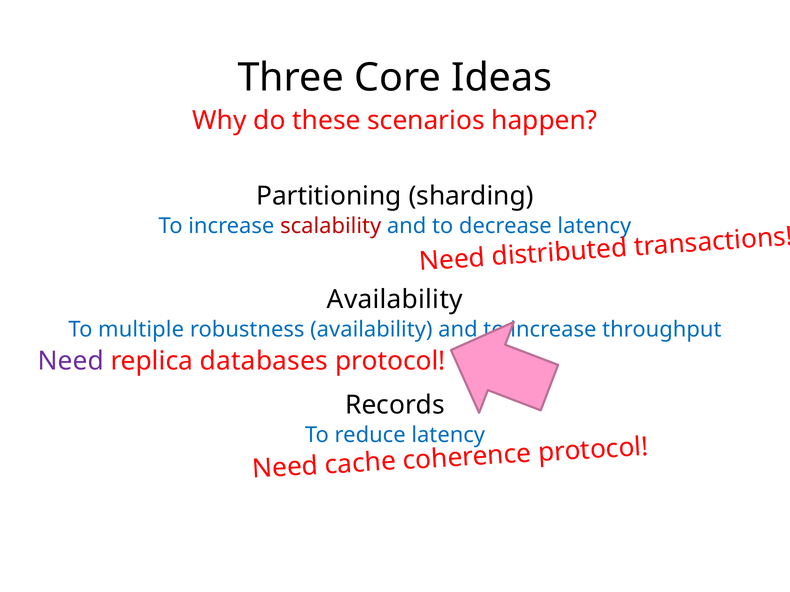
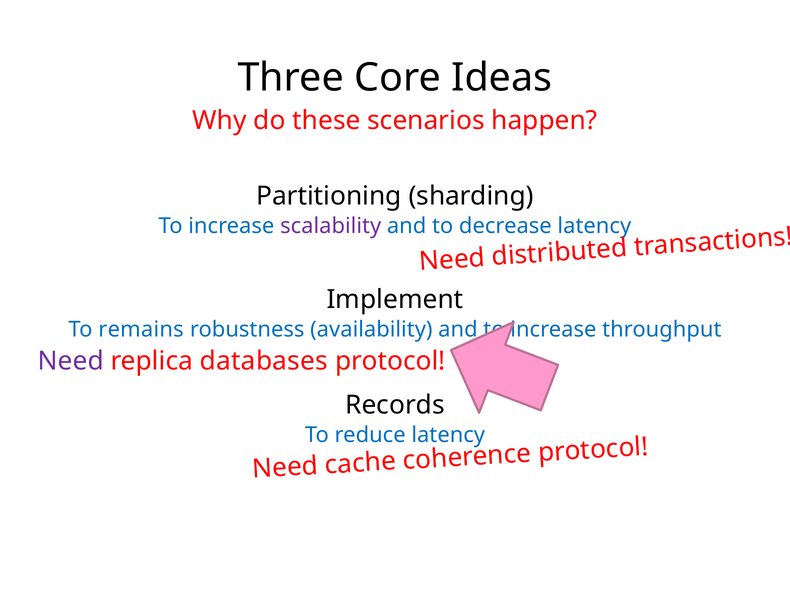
scalability colour: red -> purple (331, 226)
Availability: Availability -> Implement (395, 300)
multiple: multiple -> remains (141, 330)
